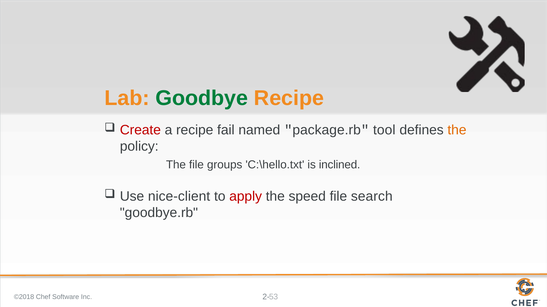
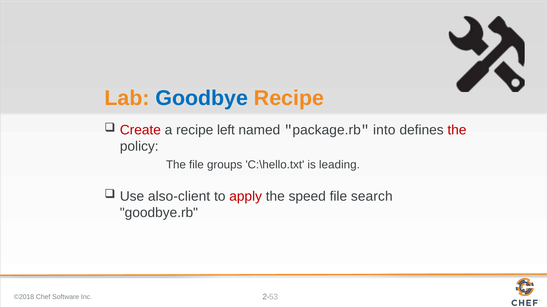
Goodbye colour: green -> blue (202, 98)
fail: fail -> left (226, 130)
tool: tool -> into (384, 130)
the colour: orange -> red (457, 130)
inclined: inclined -> leading (339, 165)
nice-client: nice-client -> also-client (179, 197)
